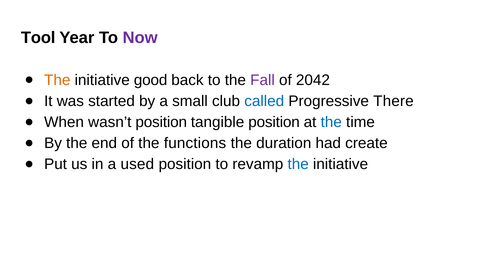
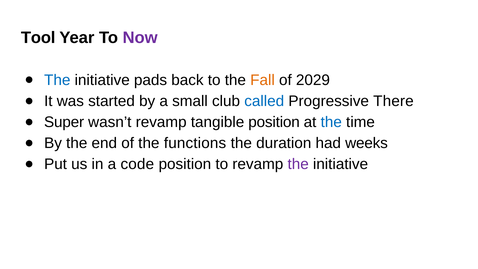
The colour: orange -> blue (57, 80)
good: good -> pads (151, 80)
Fall colour: purple -> orange (263, 80)
2042: 2042 -> 2029 (313, 80)
When: When -> Super (64, 122)
wasn’t position: position -> revamp (161, 122)
create: create -> weeks (367, 143)
used: used -> code (137, 164)
the colour: blue -> purple (298, 164)
